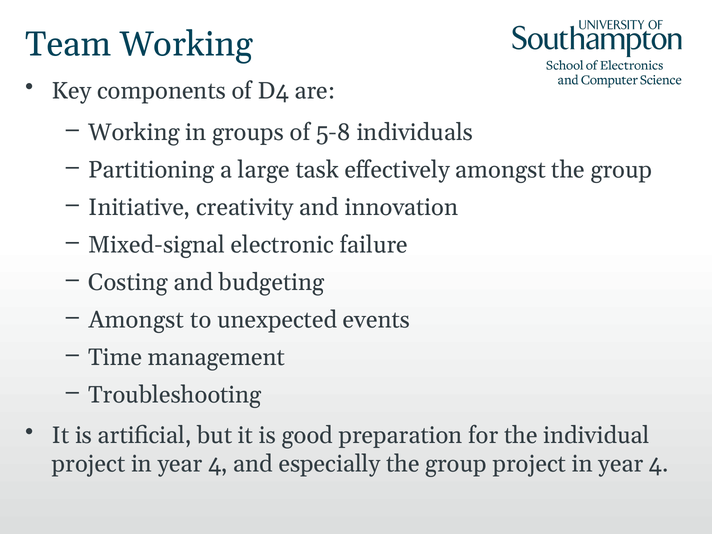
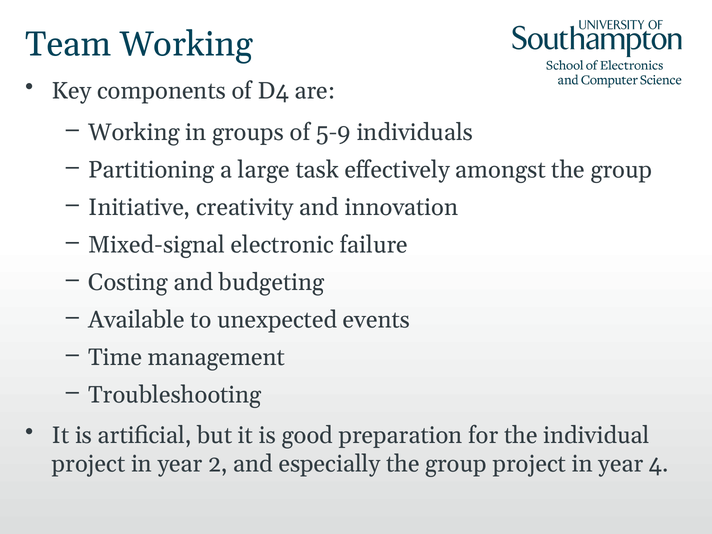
5-8: 5-8 -> 5-9 (333, 133)
Amongst: Amongst -> Available (137, 320)
4: 4 -> 2 (218, 464)
